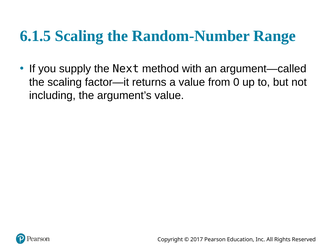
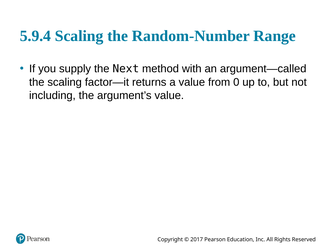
6.1.5: 6.1.5 -> 5.9.4 (35, 36)
